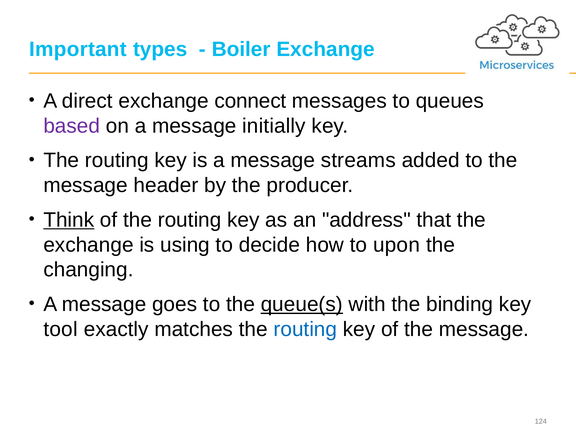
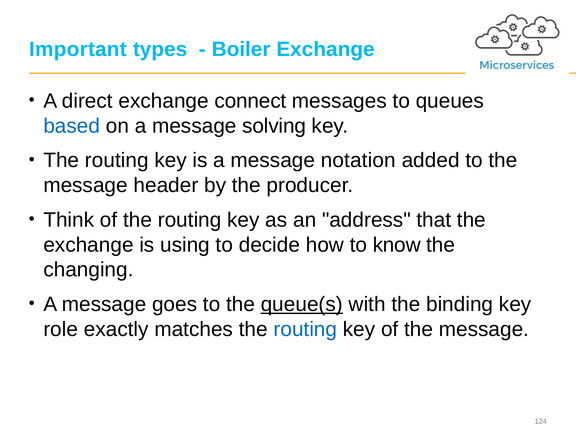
based colour: purple -> blue (72, 126)
initially: initially -> solving (274, 126)
streams: streams -> notation (358, 160)
Think underline: present -> none (69, 220)
upon: upon -> know (397, 245)
tool: tool -> role (61, 329)
